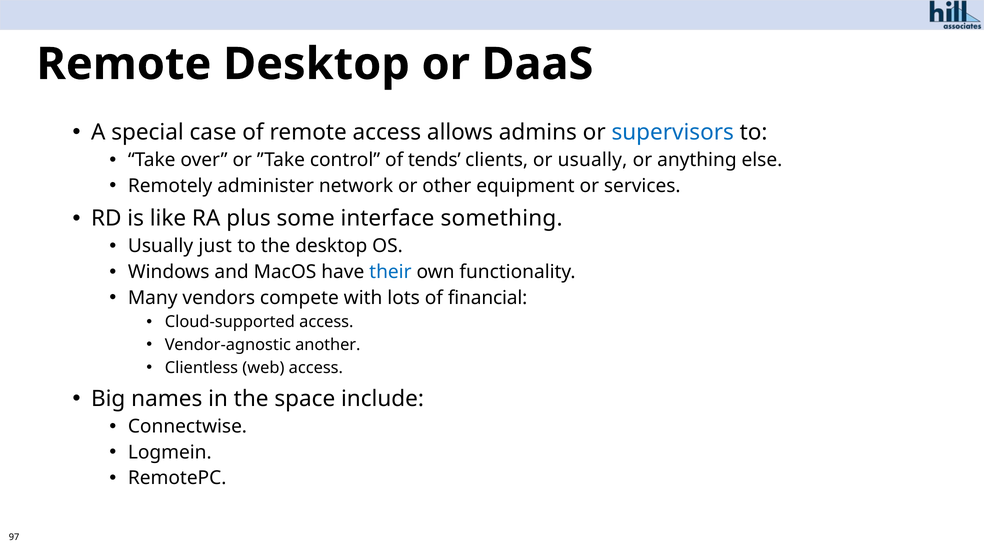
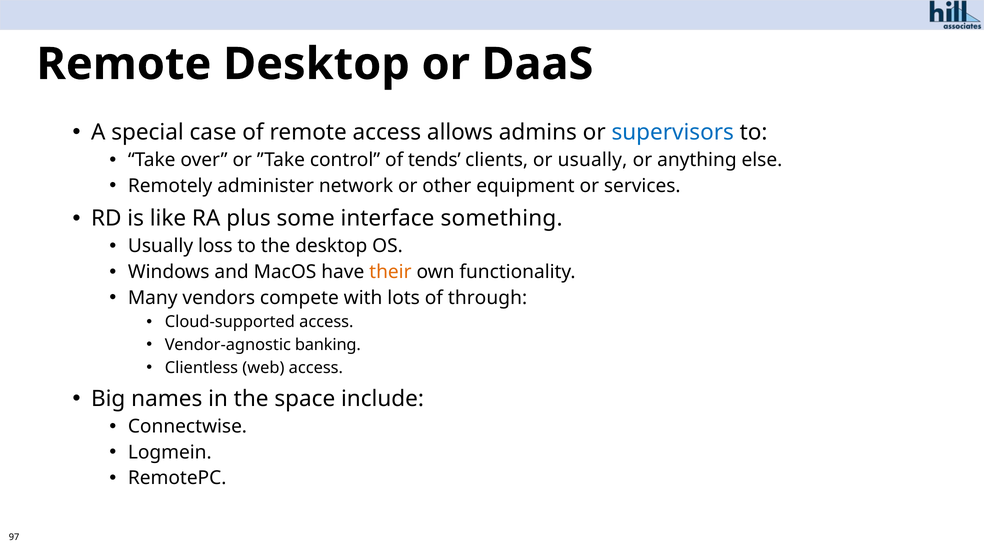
just: just -> loss (215, 246)
their colour: blue -> orange (390, 272)
financial: financial -> through (488, 298)
another: another -> banking (328, 345)
